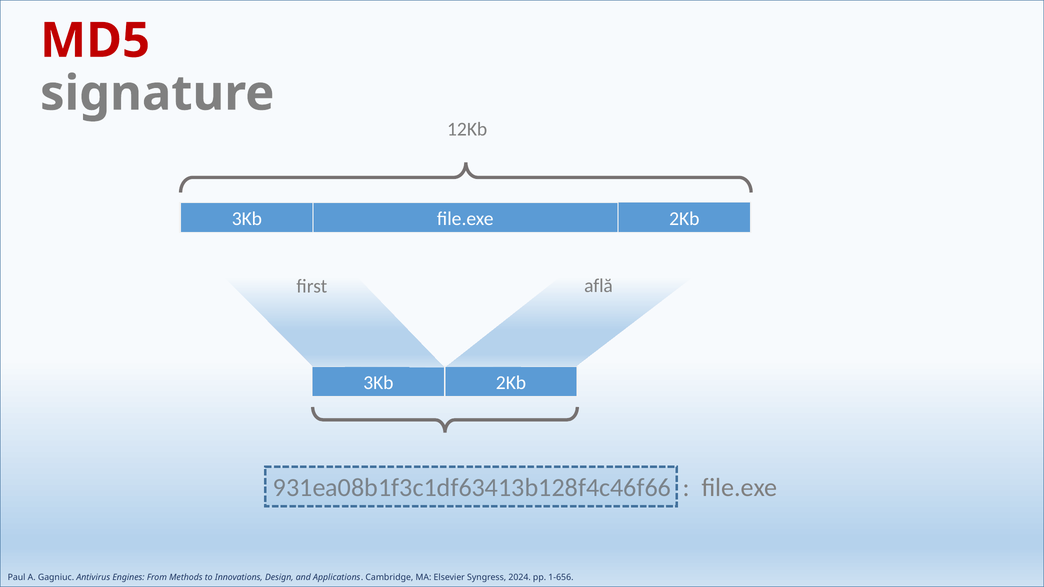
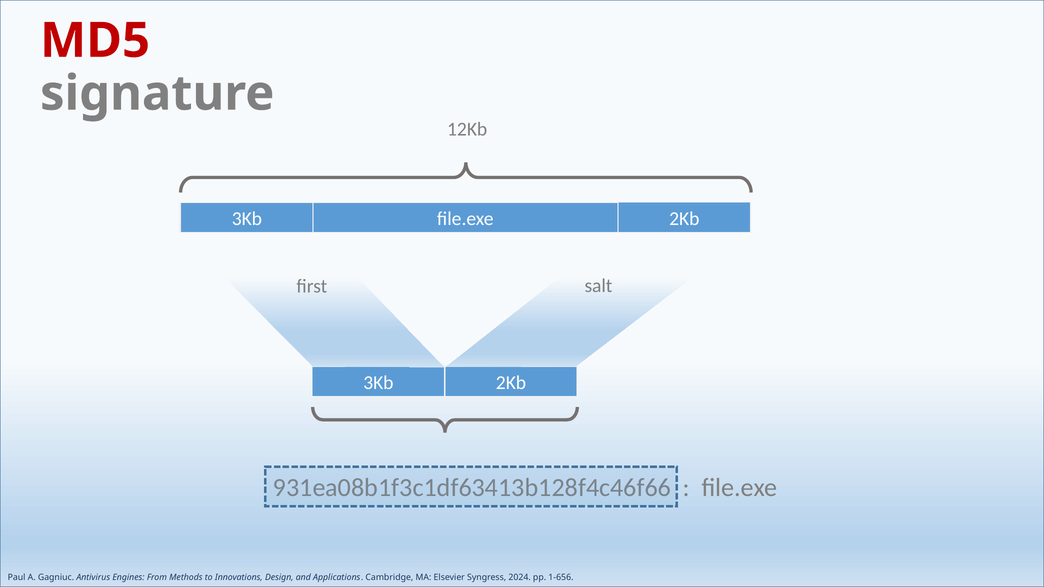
află: află -> salt (598, 286)
